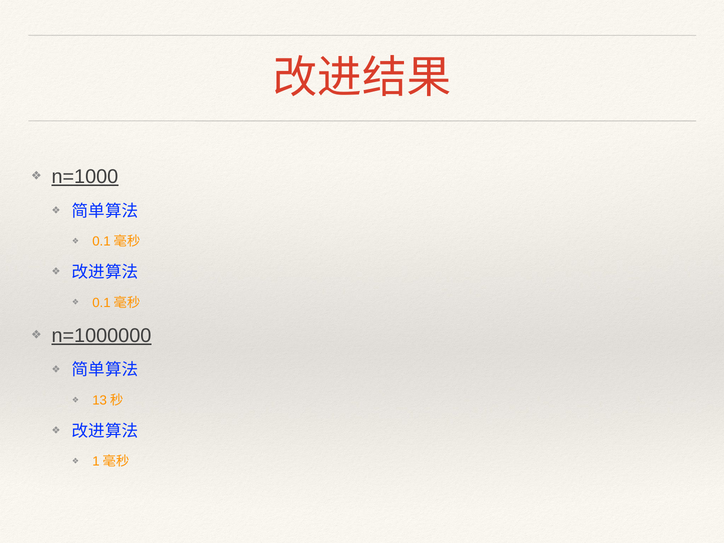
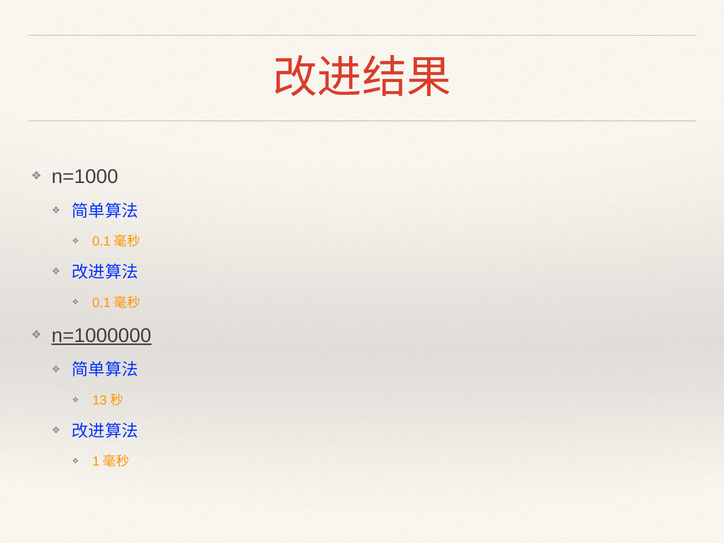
n=1000 underline: present -> none (85, 177)
